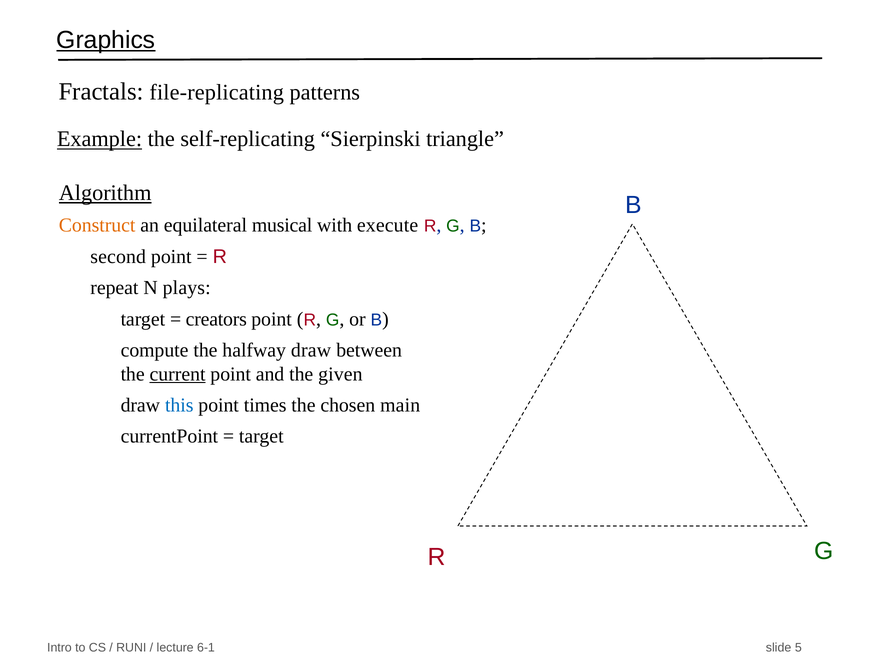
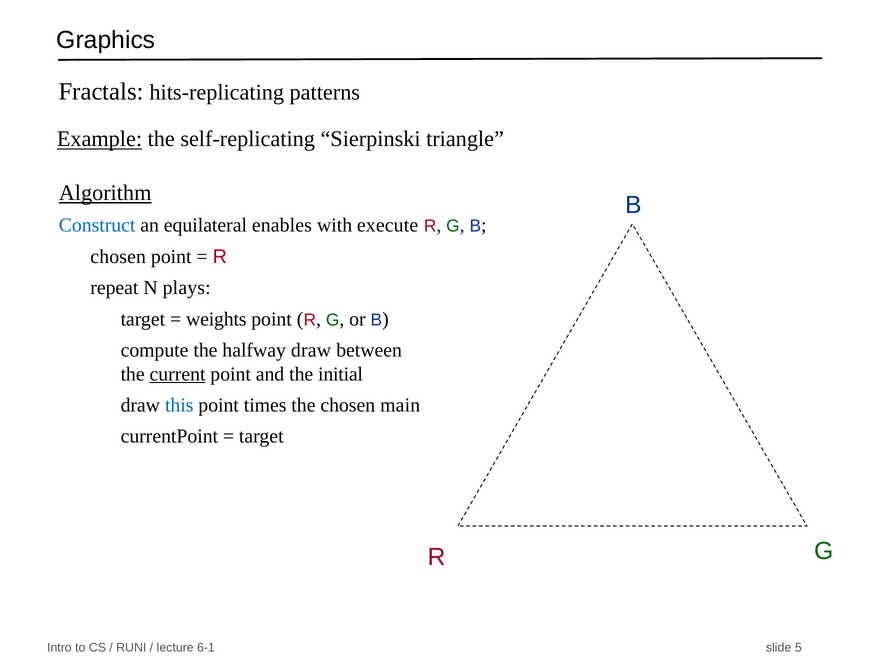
Graphics underline: present -> none (106, 40)
file-replicating: file-replicating -> hits-replicating (217, 92)
Construct colour: orange -> blue (97, 225)
musical: musical -> enables (282, 225)
second: second -> chosen (118, 256)
creators: creators -> weights (216, 319)
given: given -> initial (341, 374)
